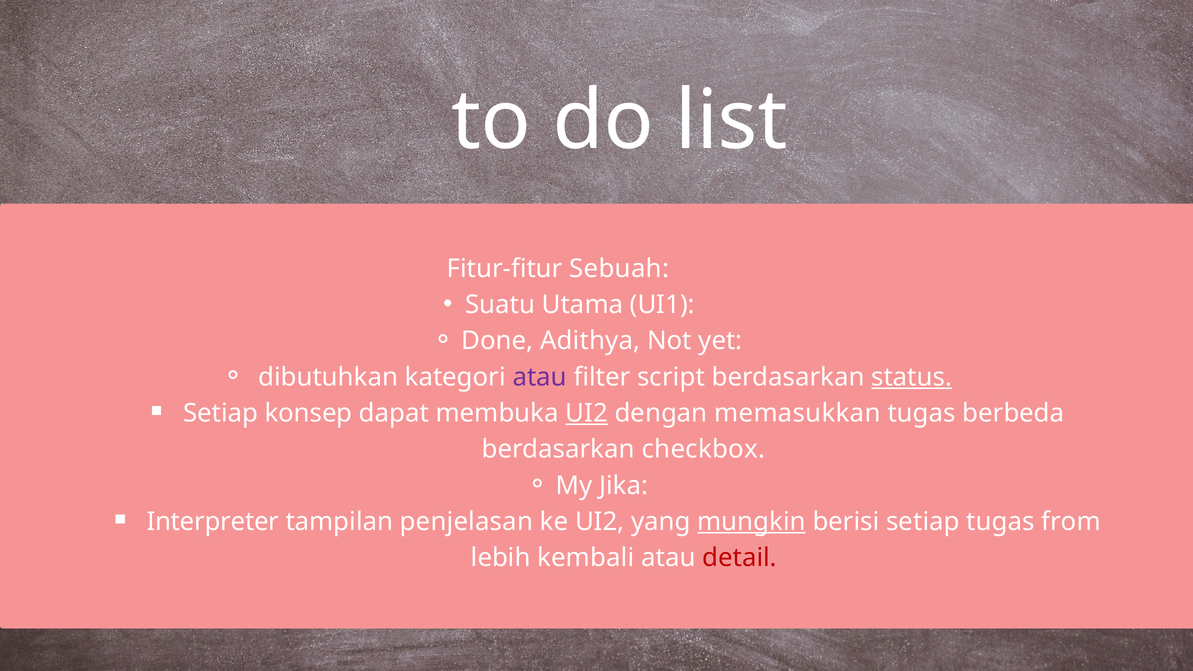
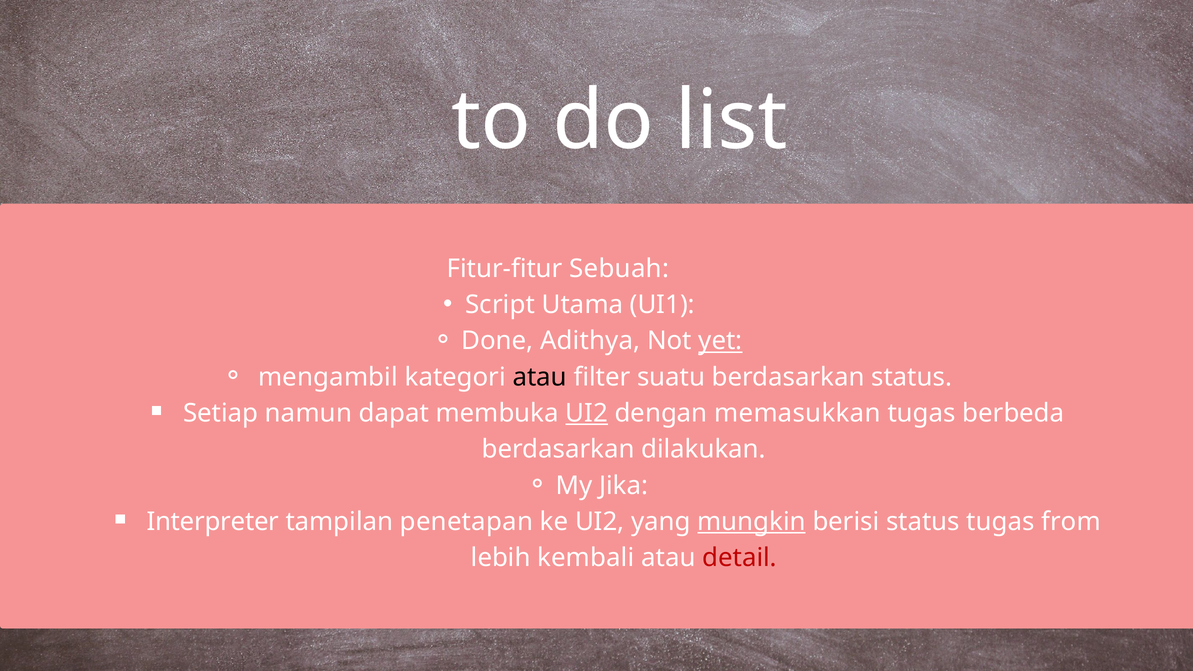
Suatu: Suatu -> Script (500, 305)
yet underline: none -> present (720, 341)
dibutuhkan: dibutuhkan -> mengambil (328, 377)
atau colour: purple -> black (540, 377)
script: script -> suatu (671, 377)
status underline: present -> none (912, 377)
konsep: konsep -> namun (308, 413)
checkbox: checkbox -> dilakukan (704, 449)
penjelasan: penjelasan -> penetapan (466, 522)
berisi setiap: setiap -> status (923, 522)
